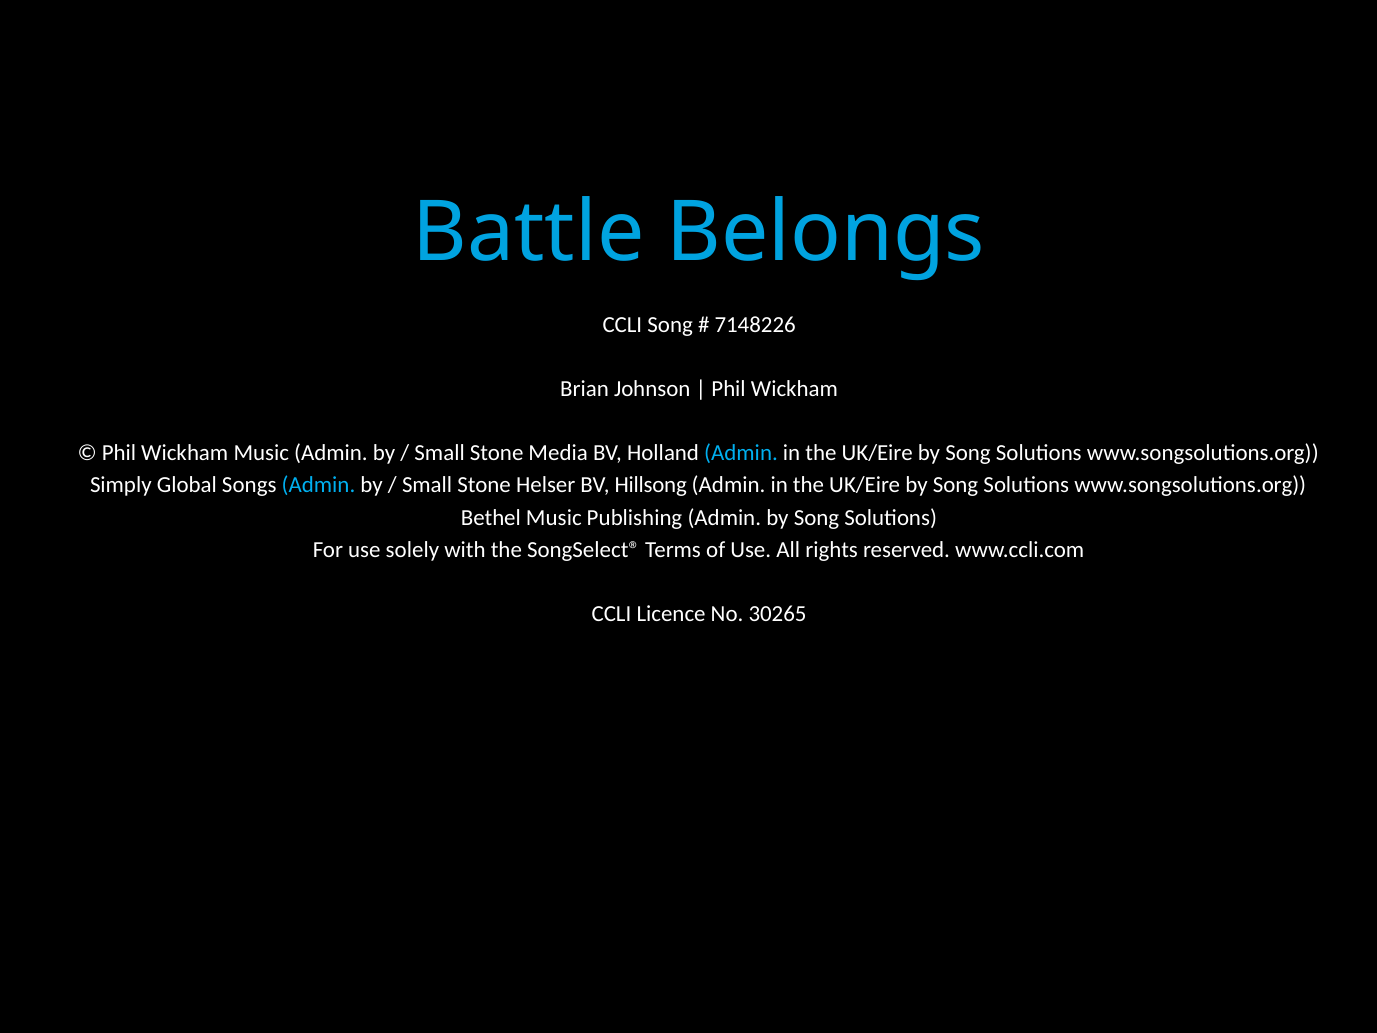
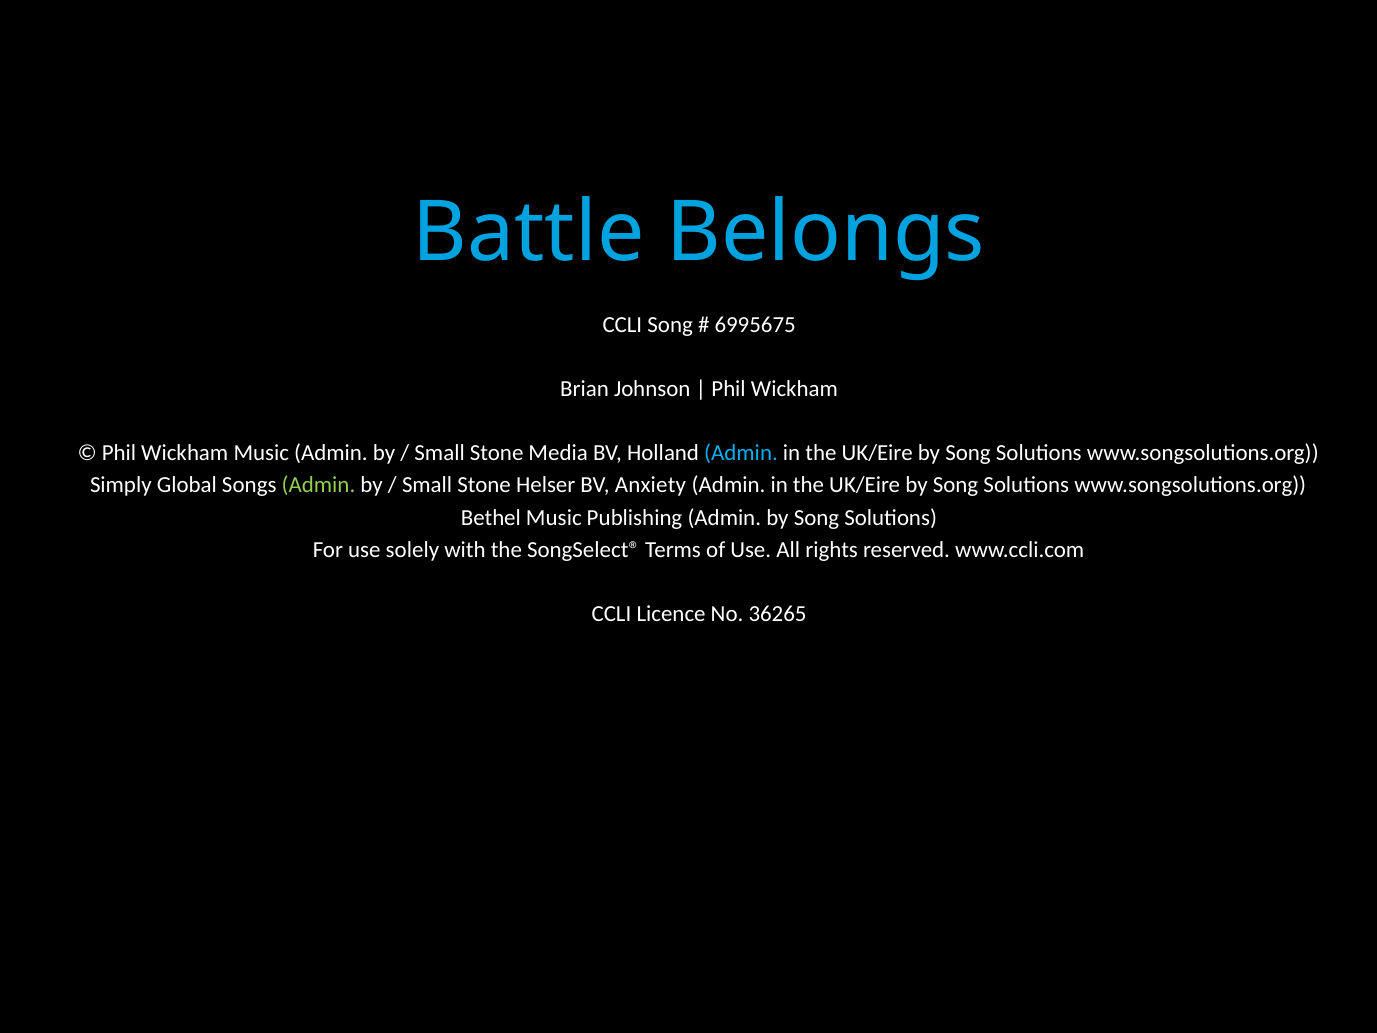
7148226: 7148226 -> 6995675 (755, 324)
Admin colour: light blue -> light green (318, 485)
Hillsong: Hillsong -> Anxiety (650, 485)
30265: 30265 -> 36265 (778, 614)
